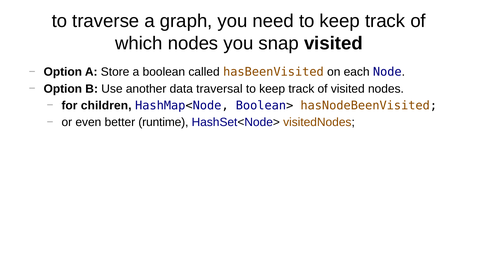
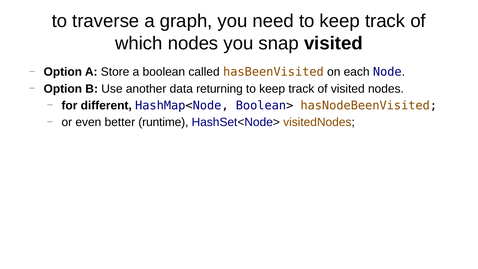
traversal: traversal -> returning (219, 89)
children: children -> different (106, 105)
